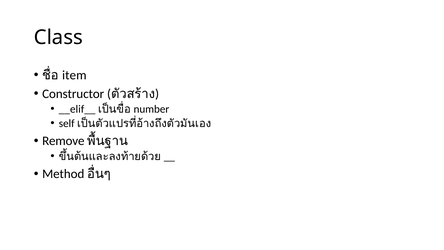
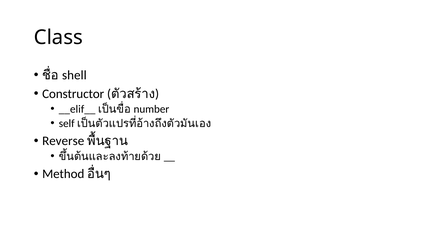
item: item -> shell (74, 75)
Remove: Remove -> Reverse (63, 141)
